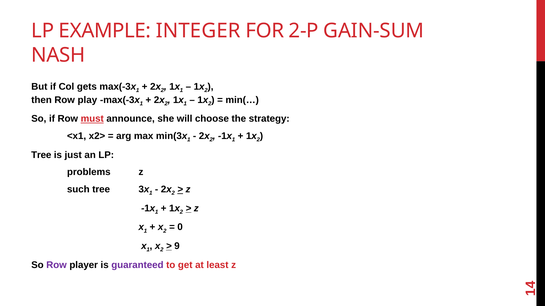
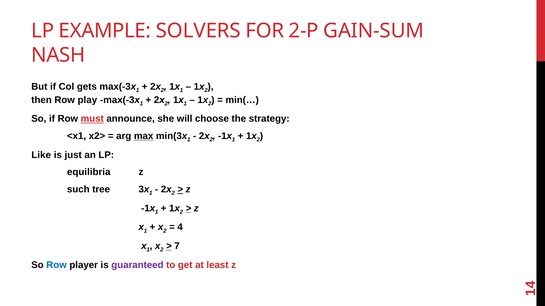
INTEGER: INTEGER -> SOLVERS (198, 31)
max underline: none -> present (144, 136)
Tree: Tree -> Like (41, 155)
problems: problems -> equilibria (89, 172)
0: 0 -> 4 (180, 228)
9: 9 -> 7 (177, 246)
Row colour: purple -> blue (57, 265)
